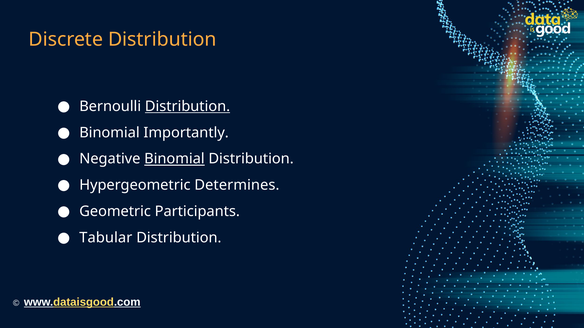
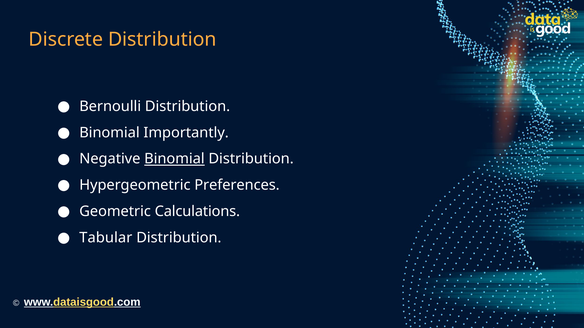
Distribution underline: present -> none (188, 107)
Determines: Determines -> Preferences (237, 185)
Participants: Participants -> Calculations (197, 212)
